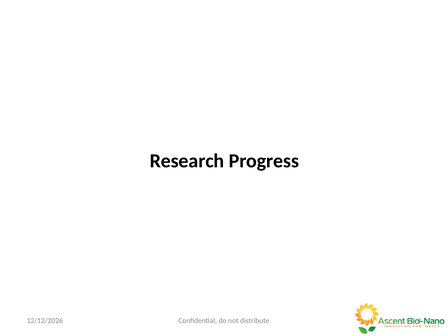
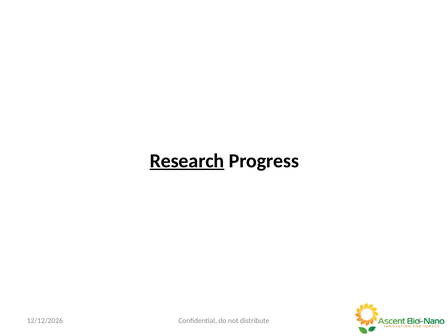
Research underline: none -> present (187, 161)
